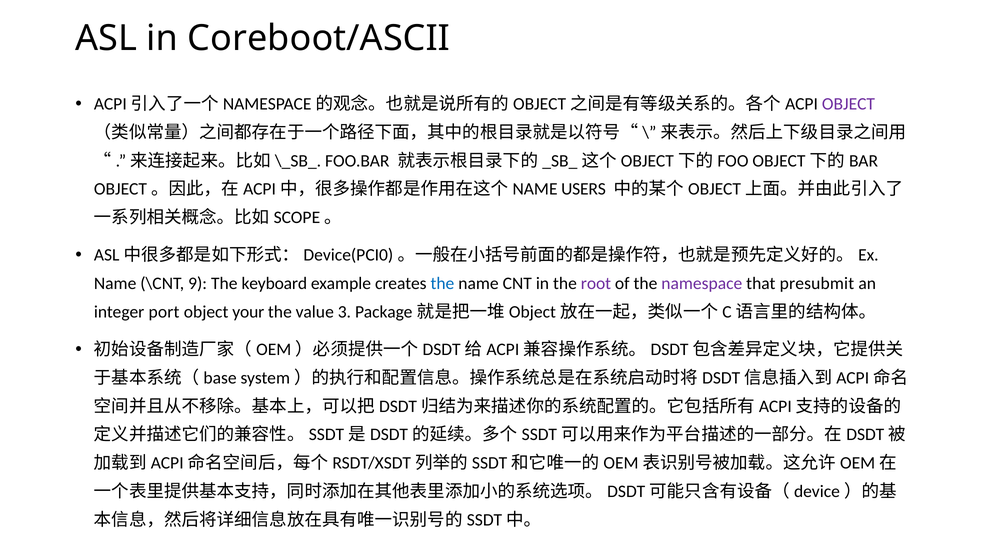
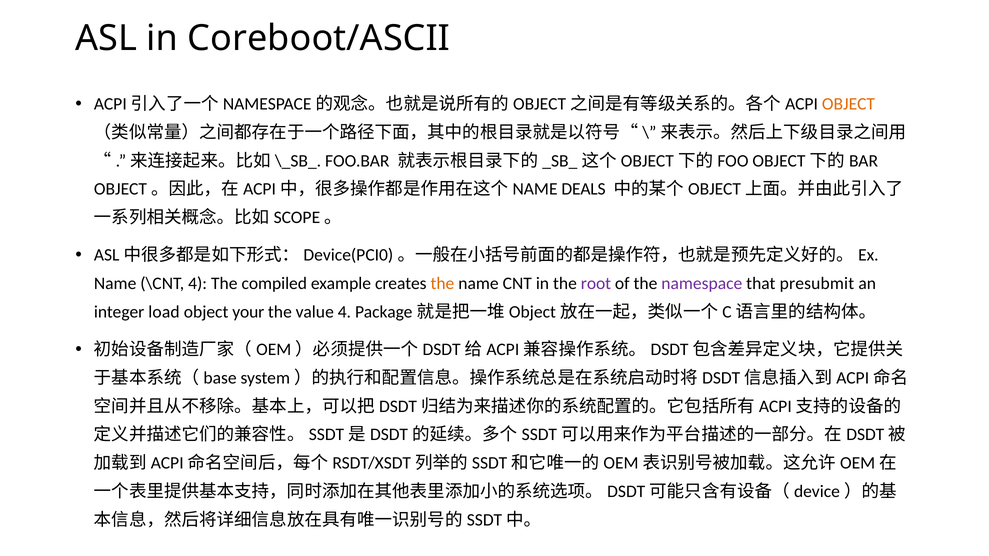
OBJECT colour: purple -> orange (849, 104)
USERS: USERS -> DEALS (583, 189)
\CNT 9: 9 -> 4 (198, 284)
keyboard: keyboard -> compiled (274, 284)
the colour: blue -> orange (442, 284)
port: port -> load (164, 312)
value 3: 3 -> 4 (344, 312)
